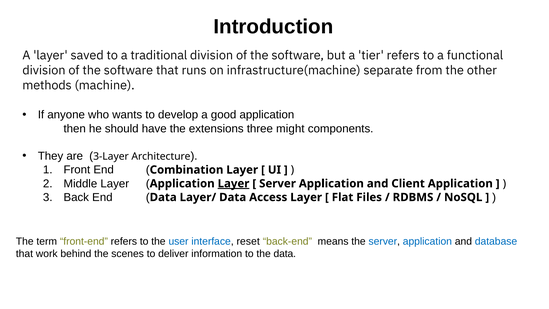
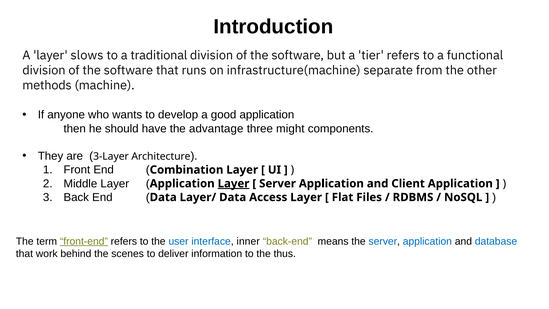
saved: saved -> slows (87, 55)
extensions: extensions -> advantage (216, 129)
front-end underline: none -> present (84, 241)
reset: reset -> inner (248, 241)
the data: data -> thus (285, 254)
